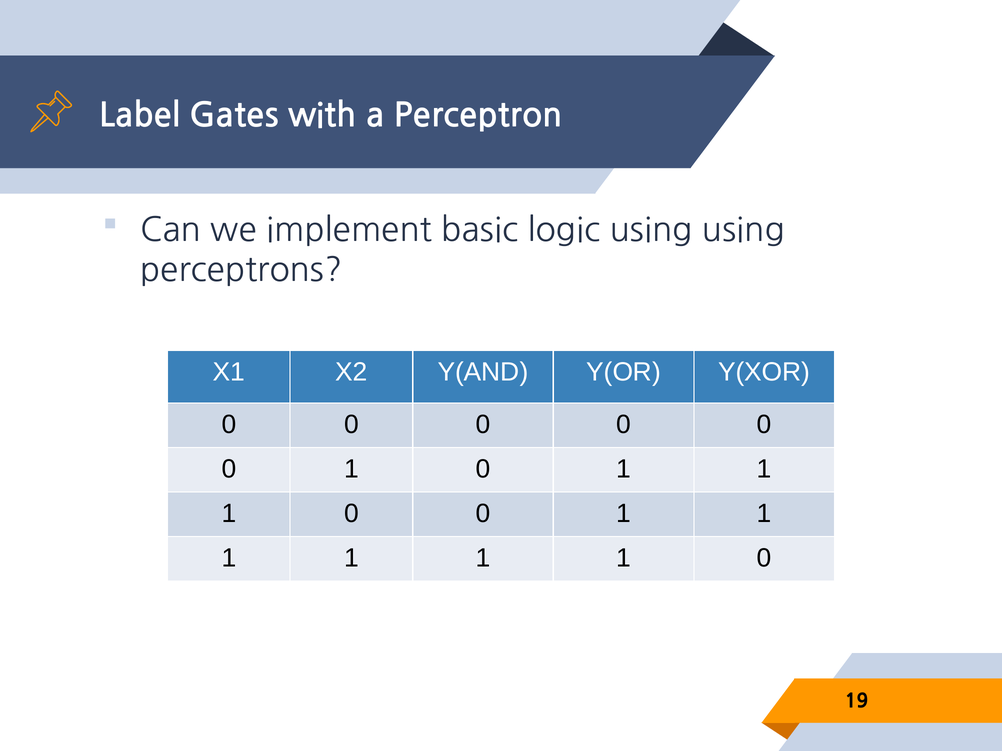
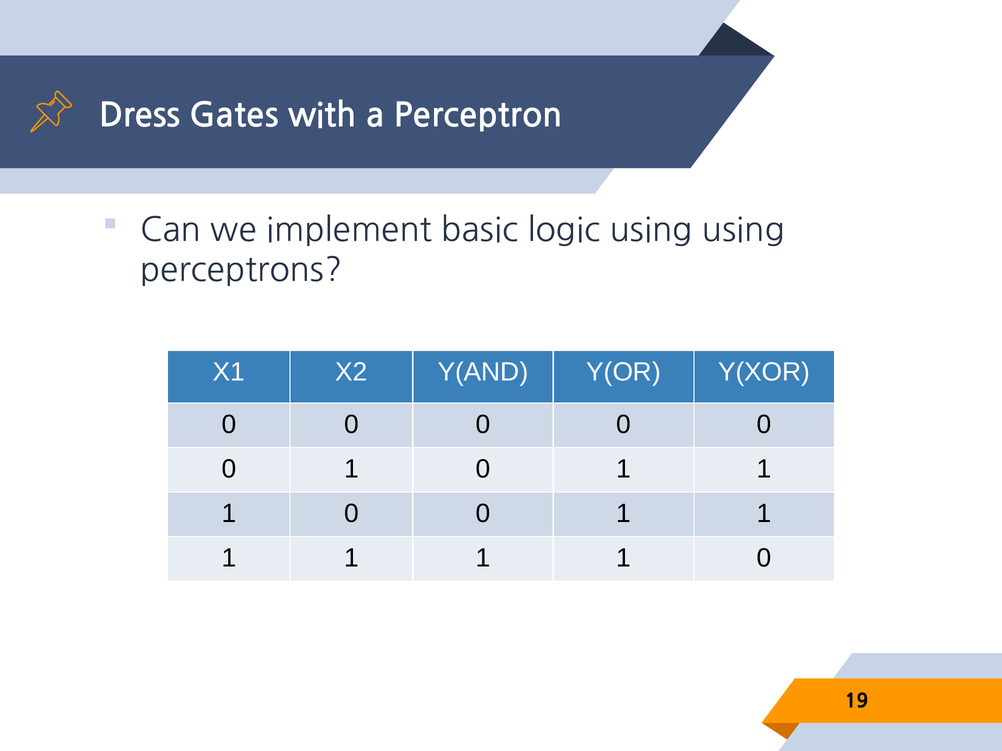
Label: Label -> Dress (140, 116)
